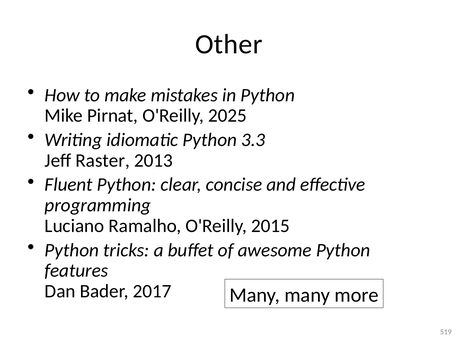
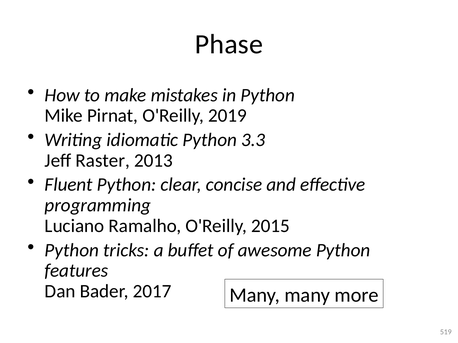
Other: Other -> Phase (229, 44)
2025: 2025 -> 2019 (227, 116)
